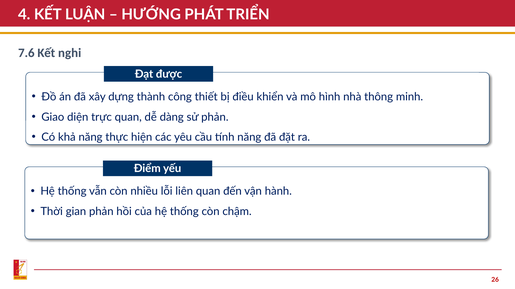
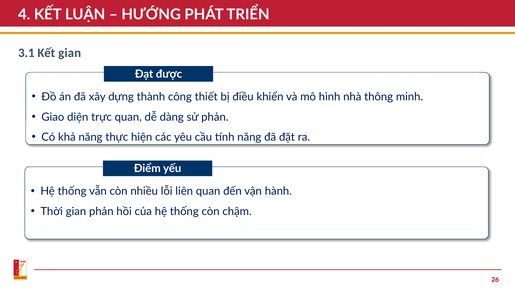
7.6: 7.6 -> 3.1 (26, 53)
Kết nghi: nghi -> gian (70, 53)
